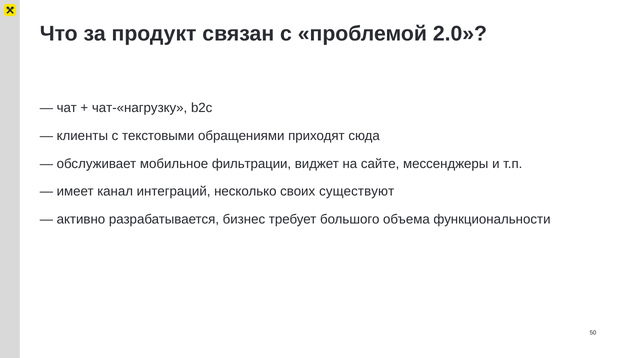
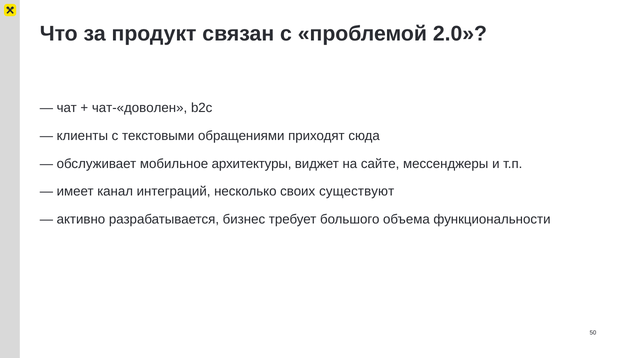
чат-«нагрузку: чат-«нагрузку -> чат-«доволен (140, 108)
фильтрации: фильтрации -> архитектуры (252, 164)
